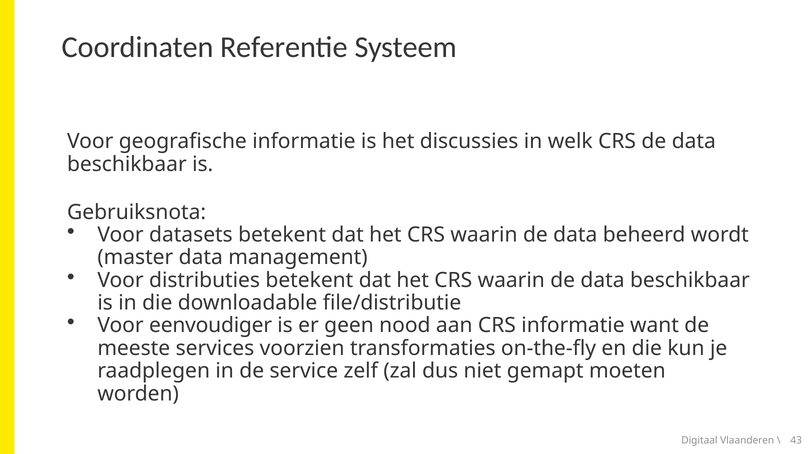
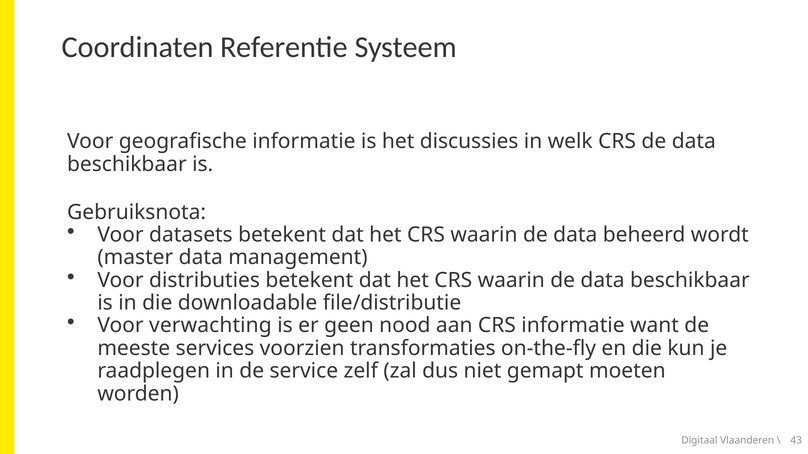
eenvoudiger: eenvoudiger -> verwachting (210, 326)
